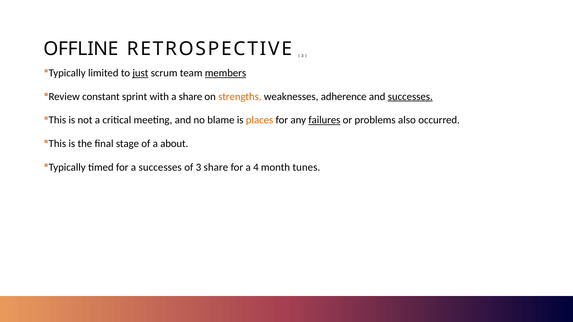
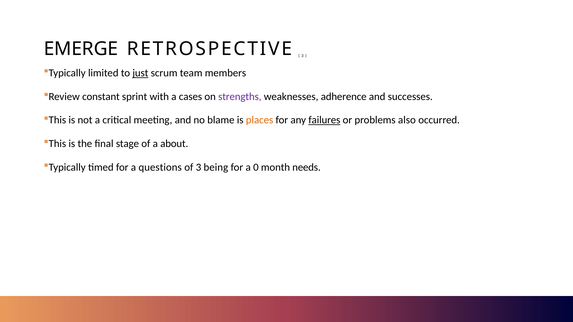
OFFLINE: OFFLINE -> EMERGE (81, 49)
members underline: present -> none (225, 73)
a share: share -> cases (190, 97)
strengths colour: orange -> purple (240, 97)
successes underline: present -> none (410, 97)
a successes: successes -> questions (160, 167)
3 share: share -> being (216, 167)
4: 4 -> 0 (256, 167)
tunes: tunes -> needs (306, 167)
